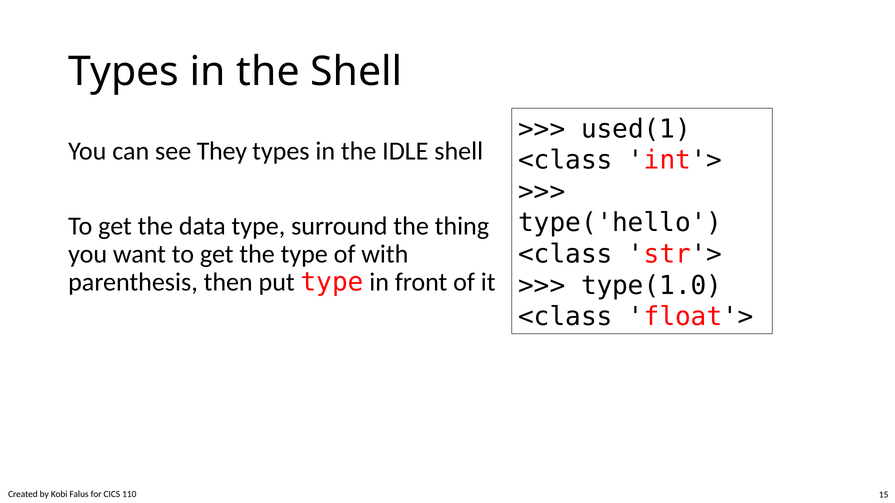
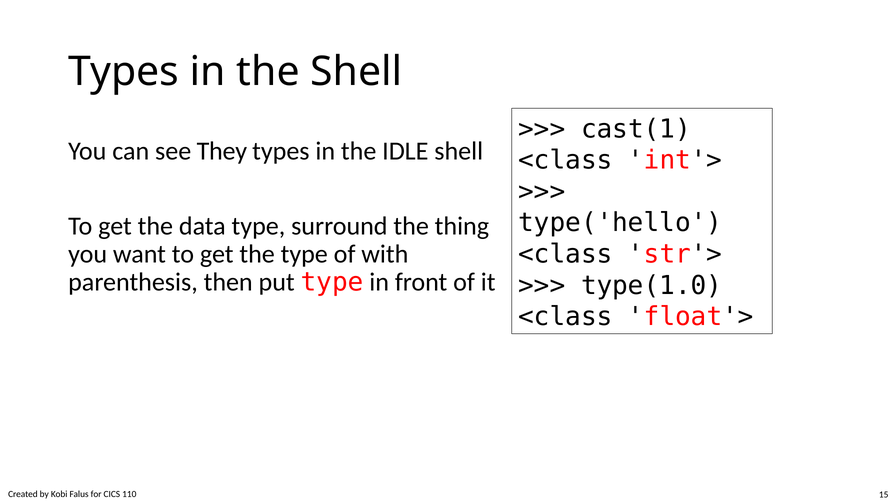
used(1: used(1 -> cast(1 (636, 129)
